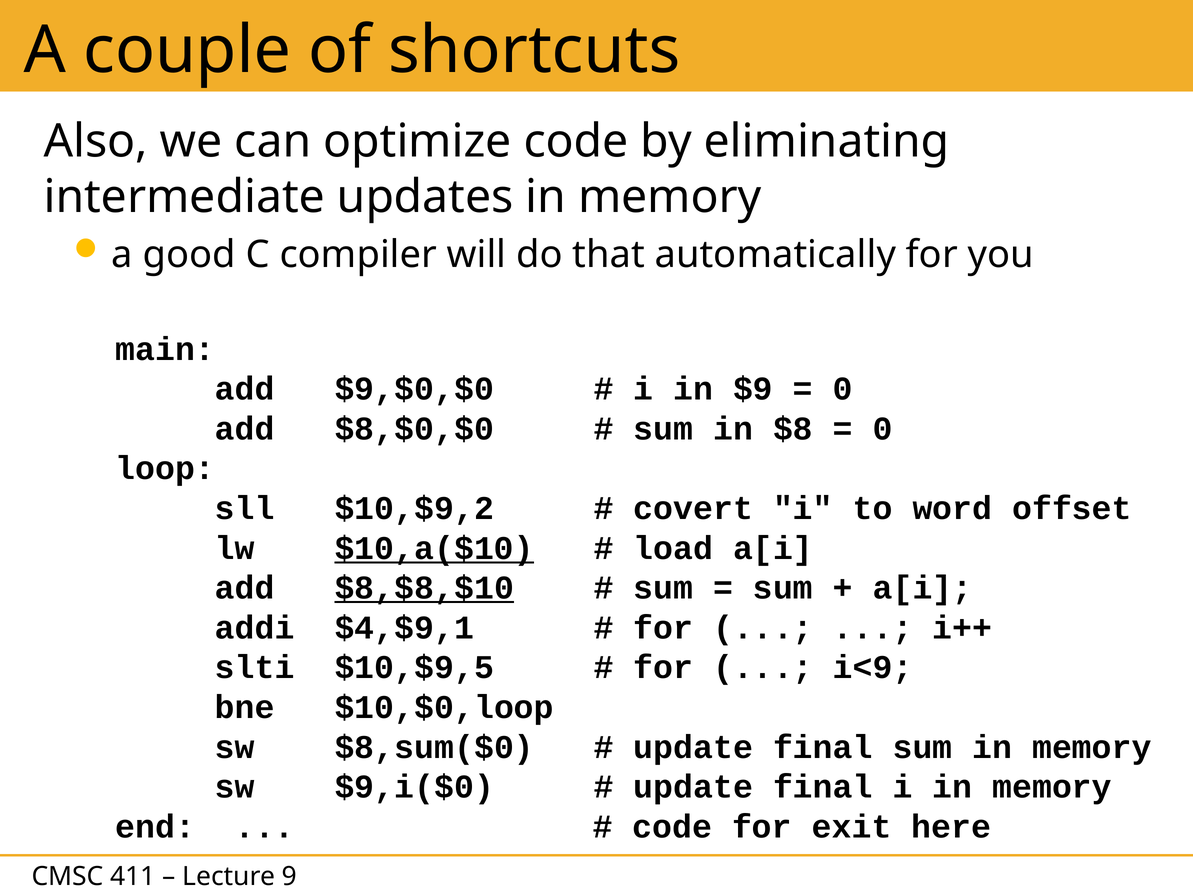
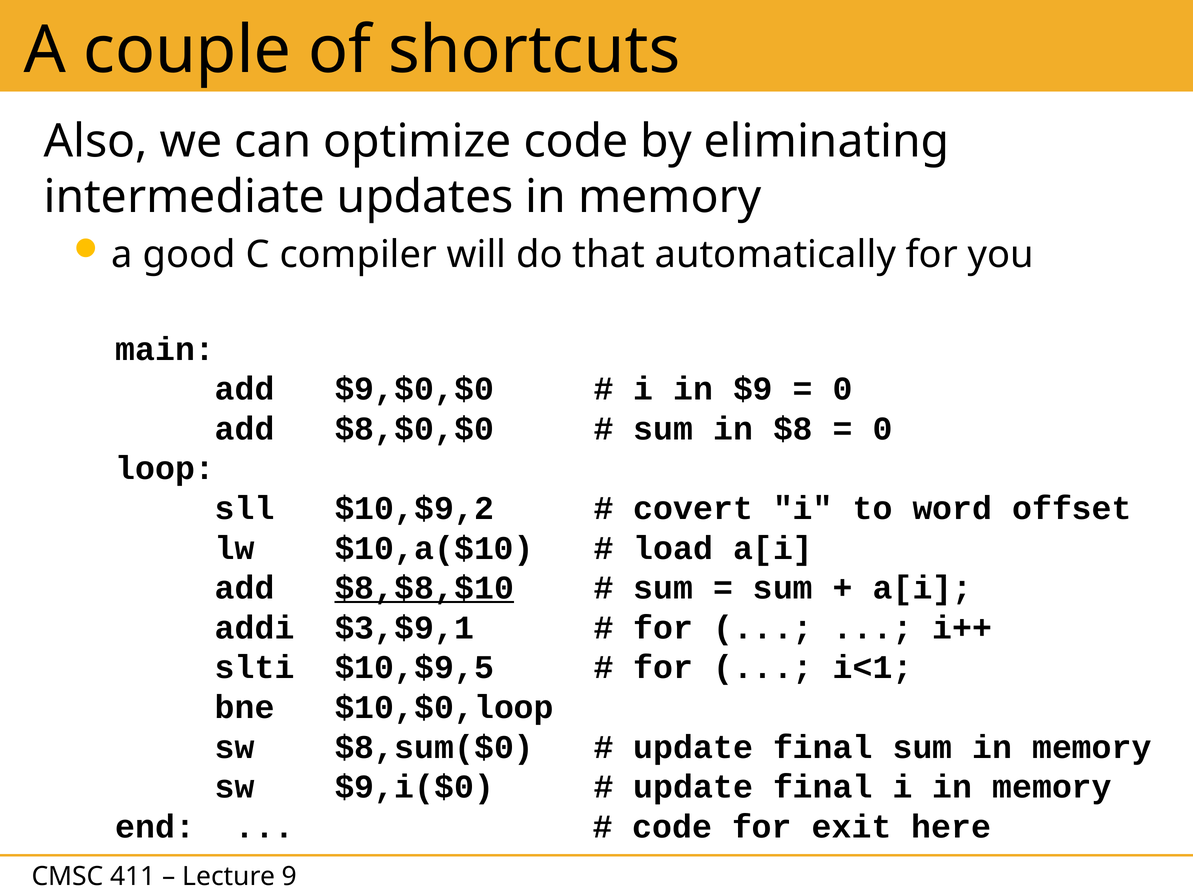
$10,a($10 underline: present -> none (434, 548)
$4,$9,1: $4,$9,1 -> $3,$9,1 (404, 627)
i<9: i<9 -> i<1 (873, 667)
